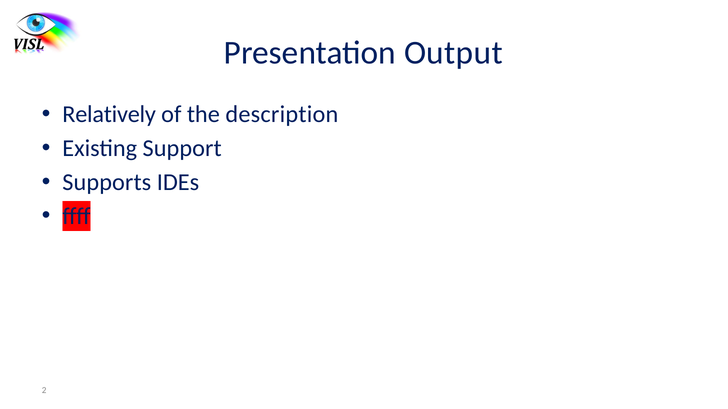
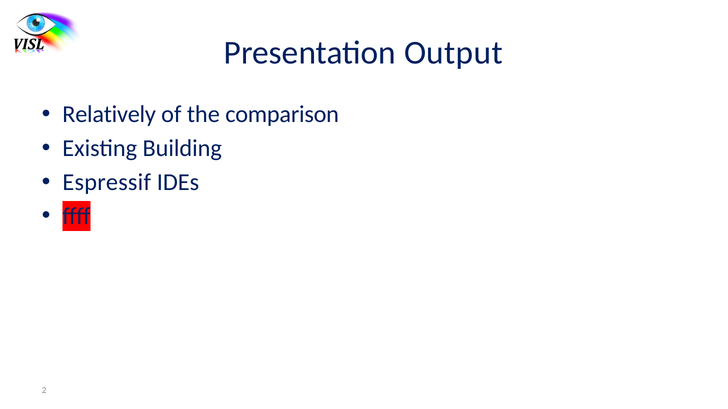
description: description -> comparison (282, 115)
Support: Support -> Building (182, 149)
Supports: Supports -> Espressif (107, 183)
